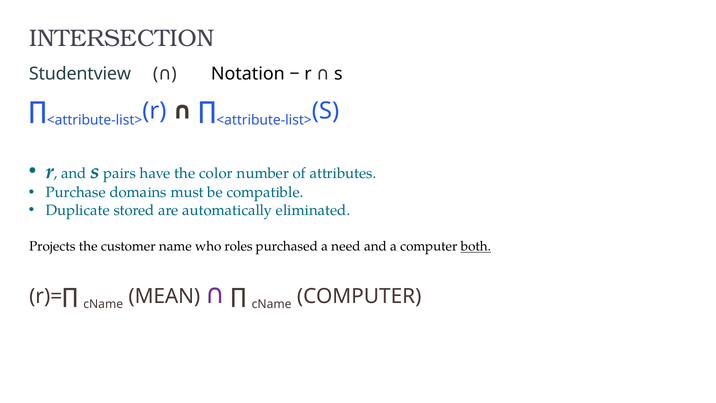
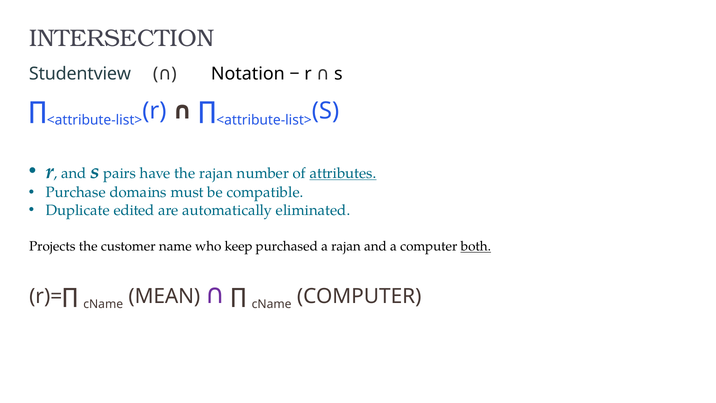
the color: color -> rajan (216, 173)
attributes underline: none -> present (343, 173)
stored: stored -> edited (134, 210)
roles: roles -> keep (239, 246)
a need: need -> rajan (346, 246)
